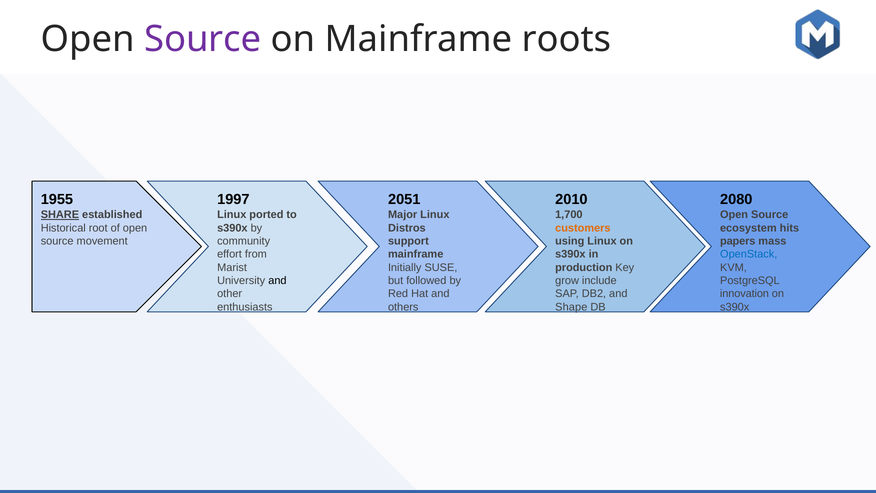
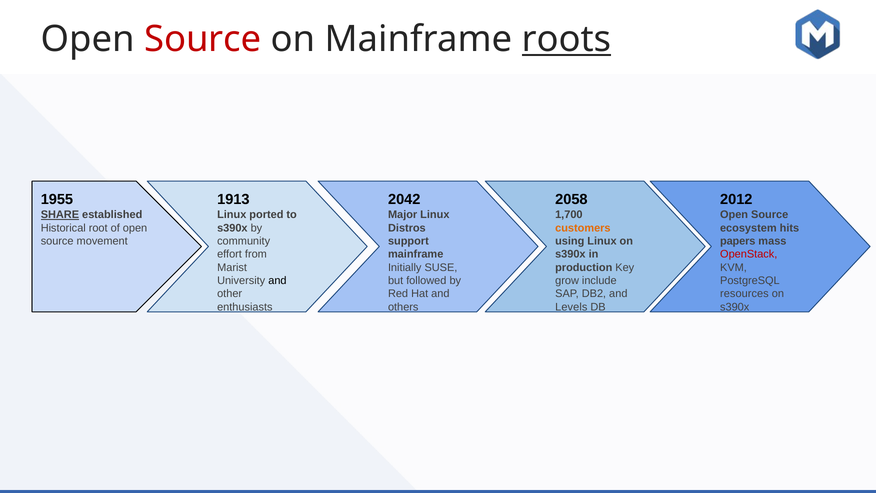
Source colour: purple -> red (203, 39)
roots underline: none -> present (566, 39)
1997: 1997 -> 1913 (233, 200)
2051: 2051 -> 2042 (404, 200)
2010: 2010 -> 2058 (571, 200)
2080: 2080 -> 2012 (736, 200)
OpenStack colour: blue -> red (749, 254)
innovation: innovation -> resources (744, 294)
Shape: Shape -> Levels (571, 307)
